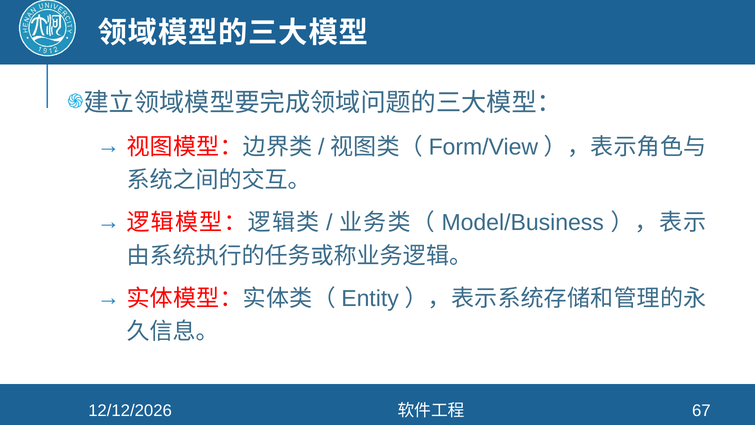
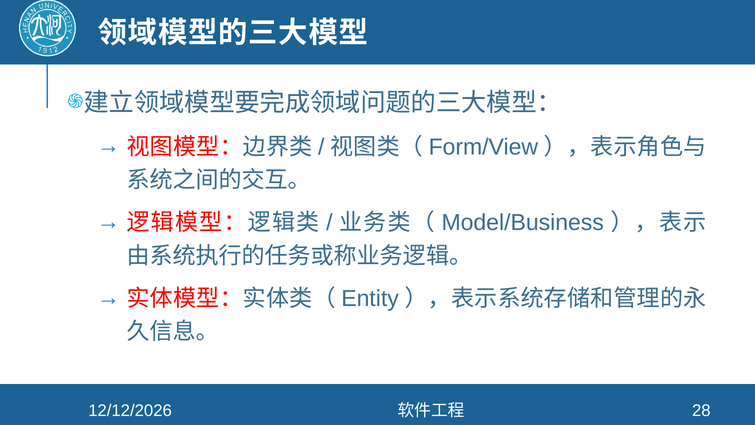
67: 67 -> 28 (701, 410)
